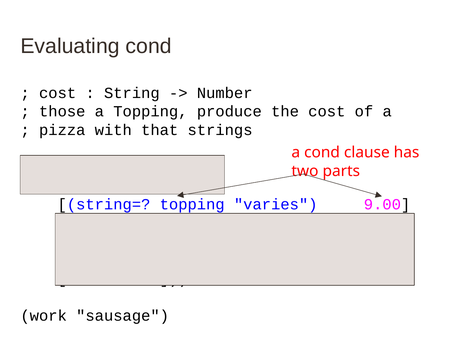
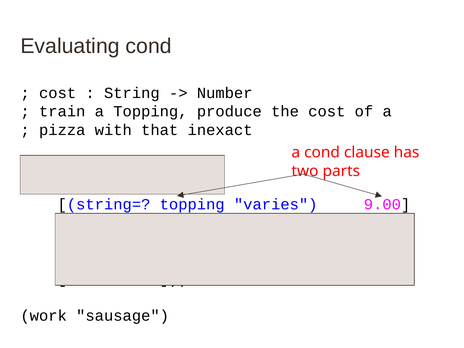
those: those -> train (62, 112)
strings: strings -> inexact (220, 130)
